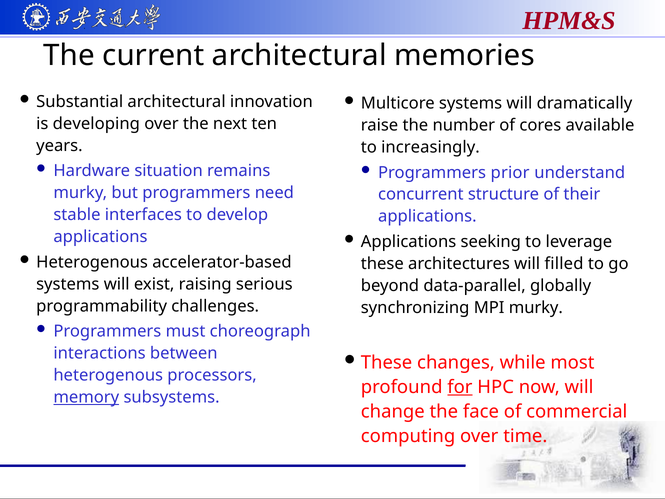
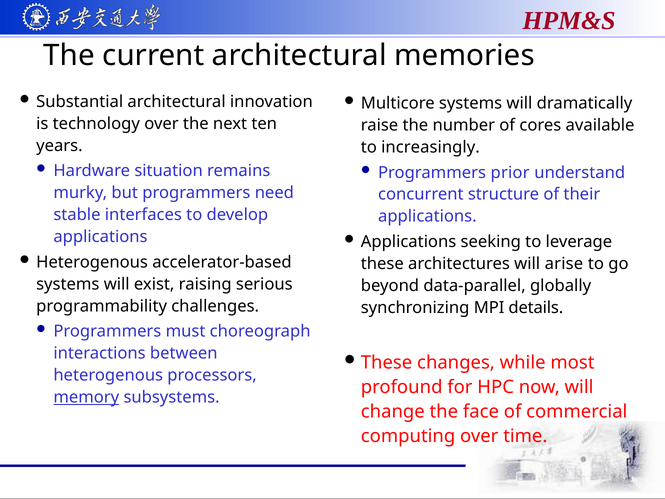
developing: developing -> technology (96, 124)
filled: filled -> arise (564, 264)
MPI murky: murky -> details (536, 307)
for underline: present -> none (460, 387)
